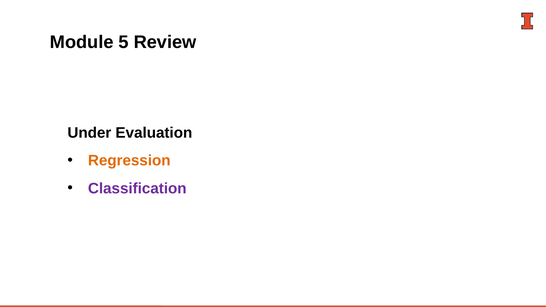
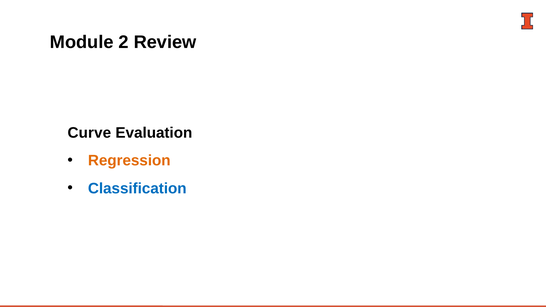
5: 5 -> 2 (124, 42)
Under: Under -> Curve (89, 133)
Classification colour: purple -> blue (137, 189)
